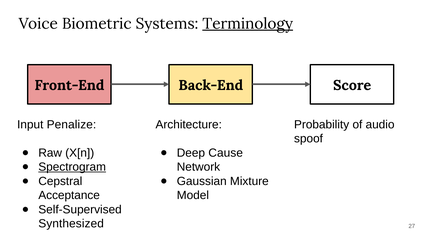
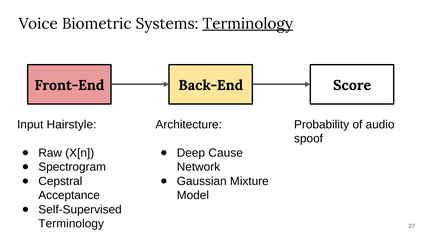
Penalize: Penalize -> Hairstyle (72, 125)
Spectrogram underline: present -> none (72, 167)
Synthesized: Synthesized -> Terminology (71, 224)
